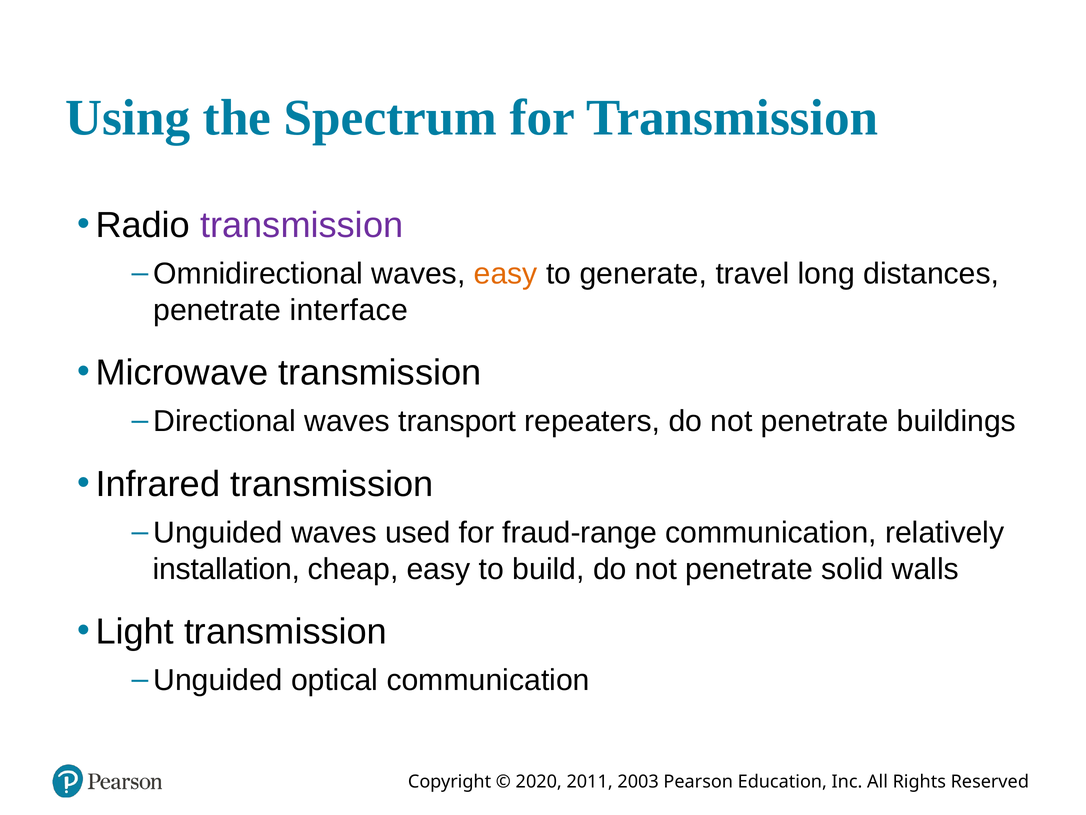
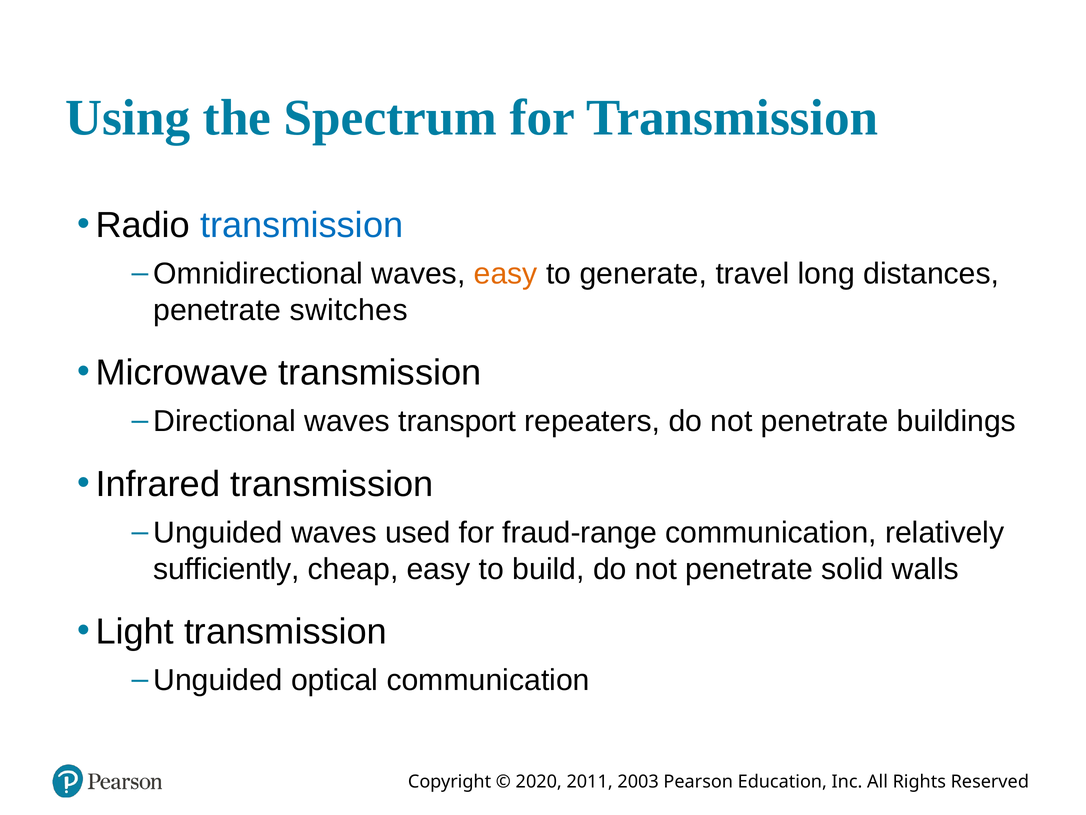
transmission colour: purple -> blue (302, 225)
interface: interface -> switches (349, 310)
installation: installation -> sufficiently (226, 569)
